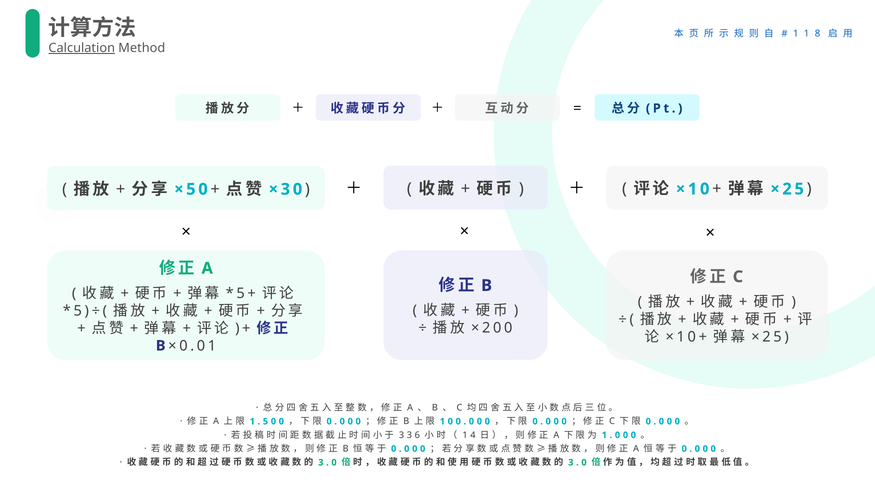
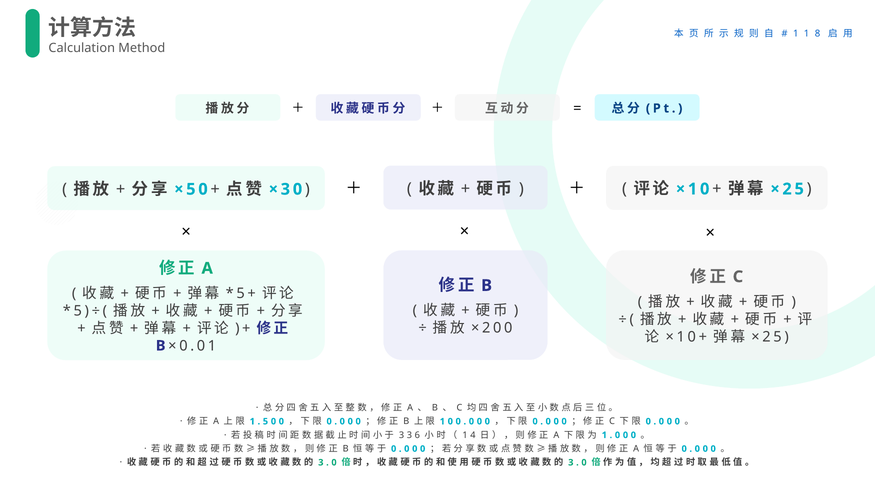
Calculation underline: present -> none (82, 48)
